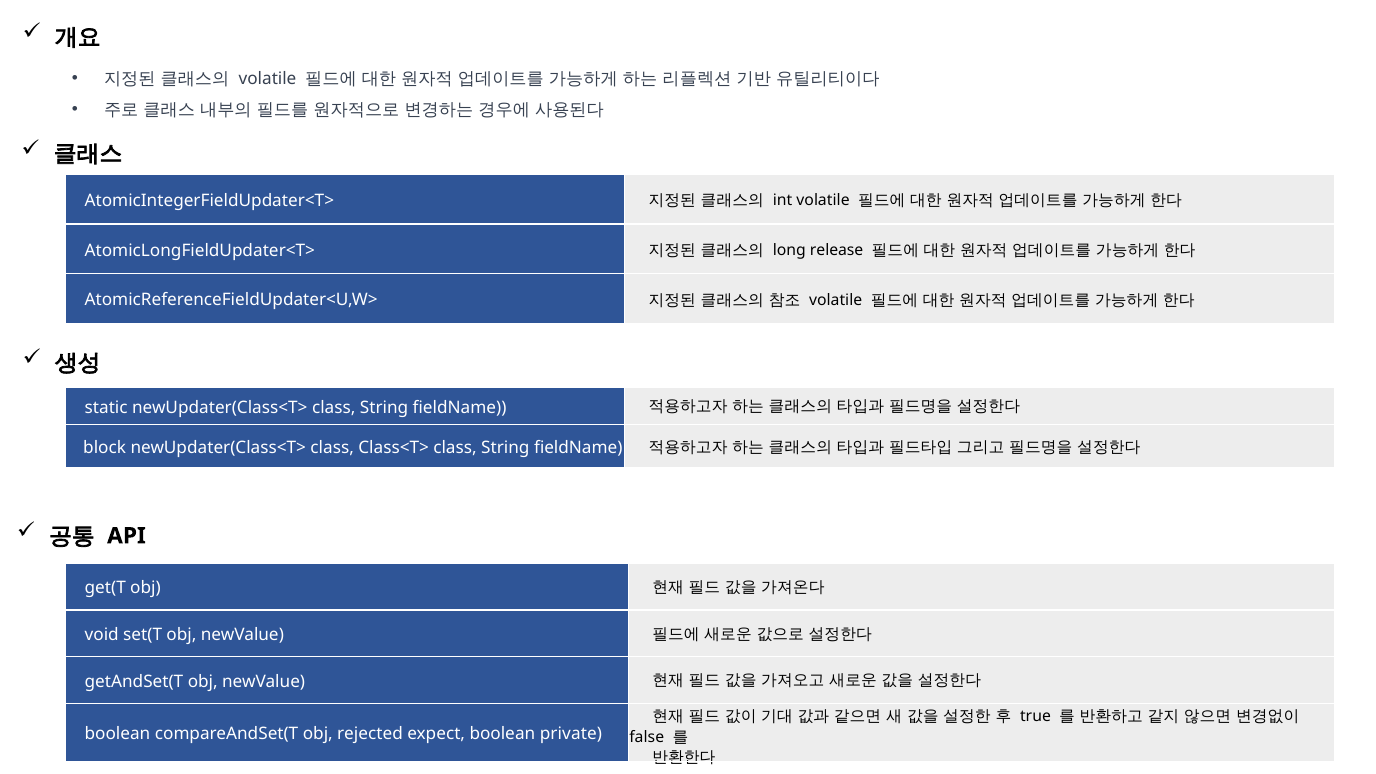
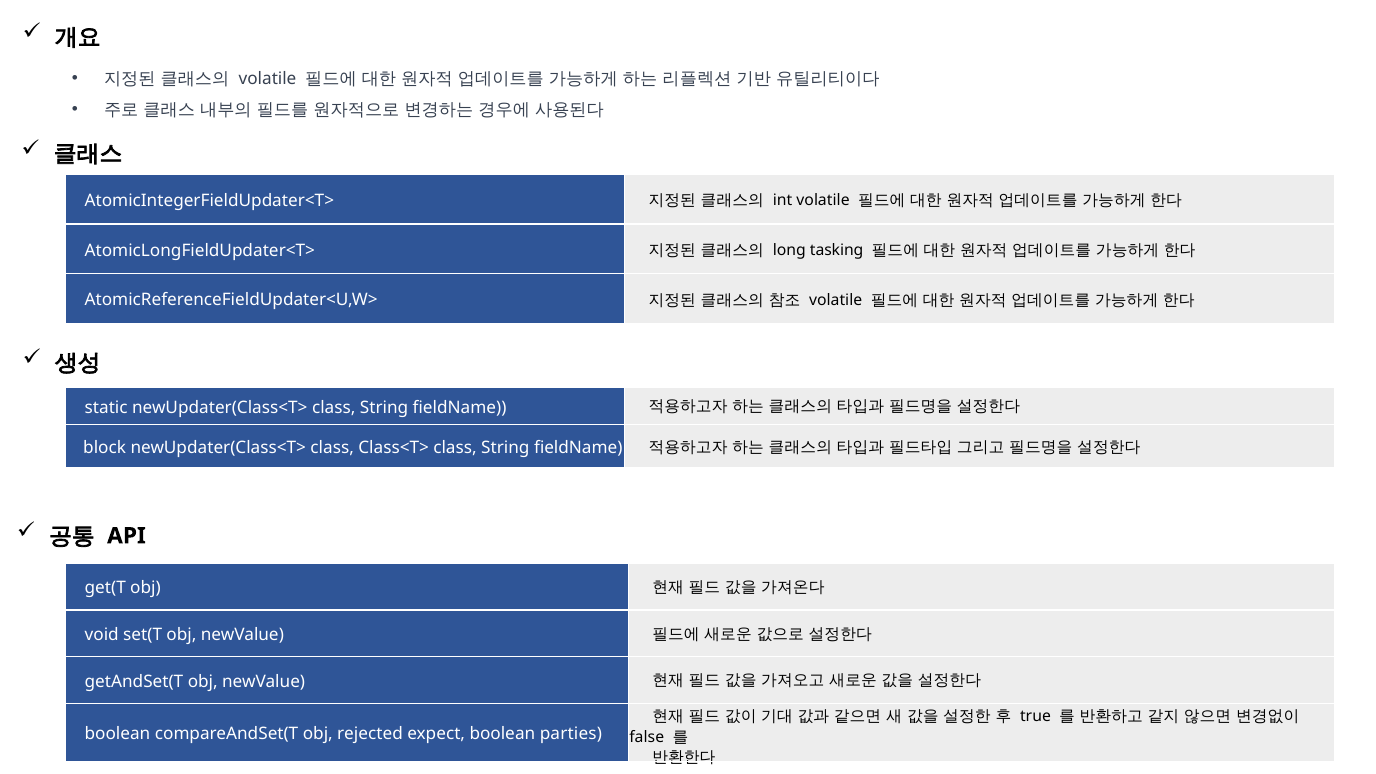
release: release -> tasking (837, 250)
private: private -> parties (571, 734)
